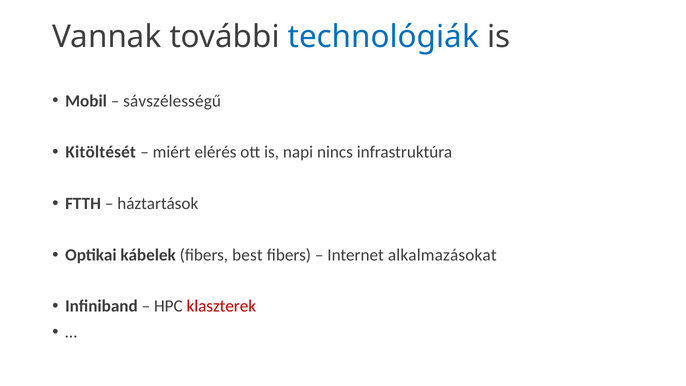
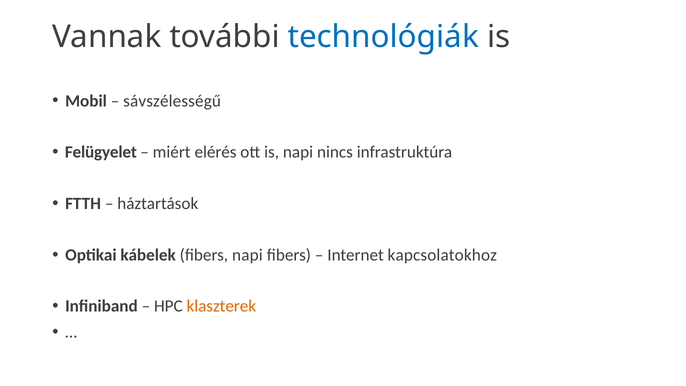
Kitöltését: Kitöltését -> Felügyelet (101, 152)
fibers best: best -> napi (247, 255)
alkalmazásokat: alkalmazásokat -> kapcsolatokhoz (442, 255)
klaszterek colour: red -> orange (221, 306)
